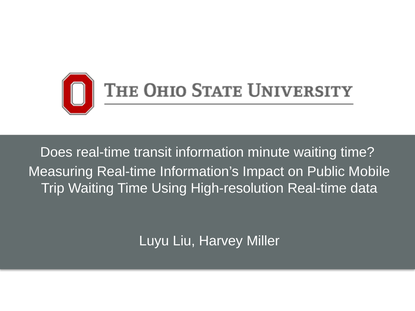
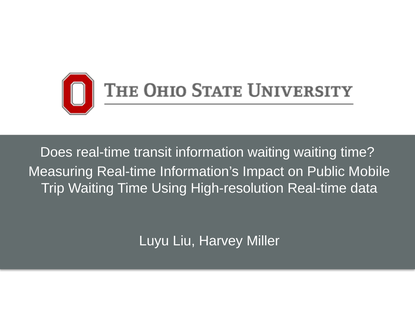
information minute: minute -> waiting (269, 153)
